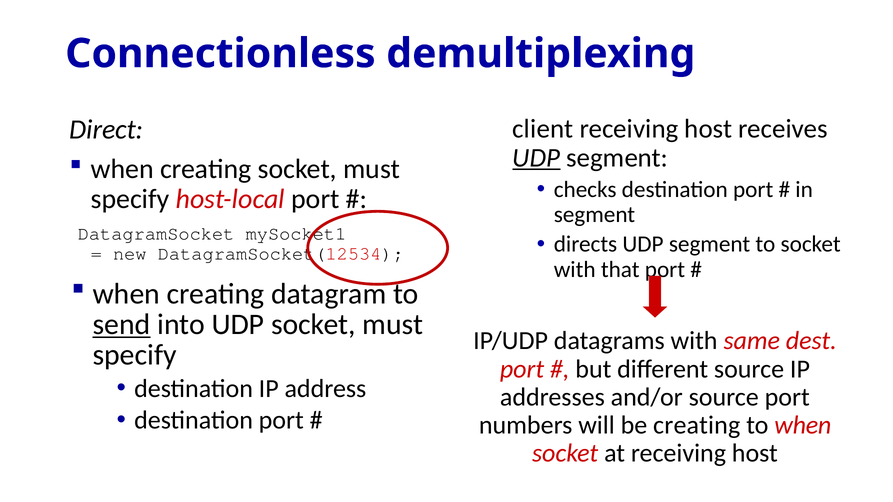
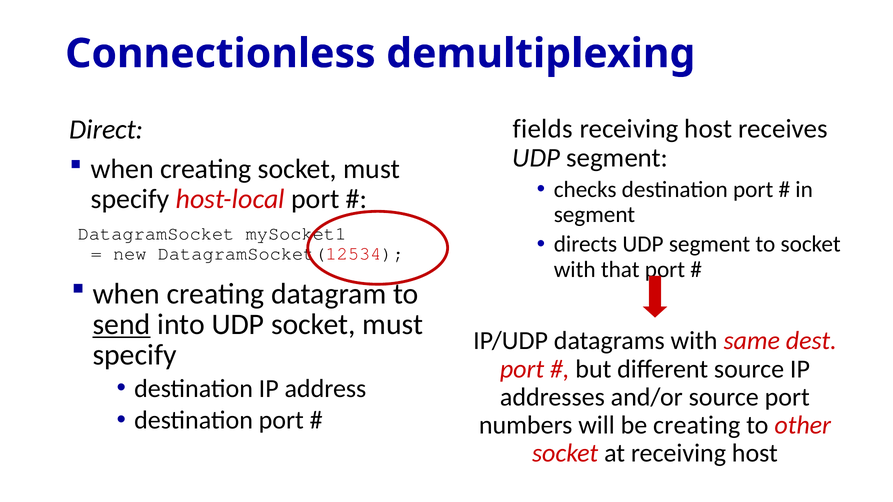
client: client -> fields (543, 129)
UDP underline: present -> none (536, 158)
to when: when -> other (803, 425)
